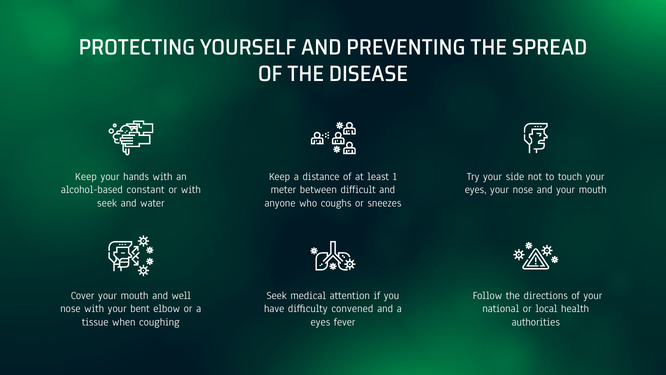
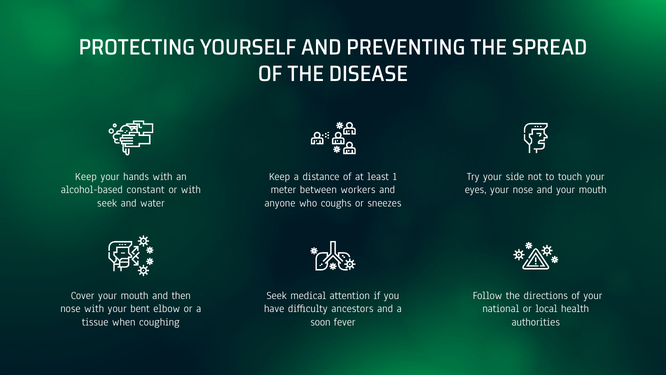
difficult: difficult -> workers (358, 190)
well: well -> then (181, 295)
convened: convened -> ancestors (352, 308)
eyes: eyes -> soon (320, 322)
